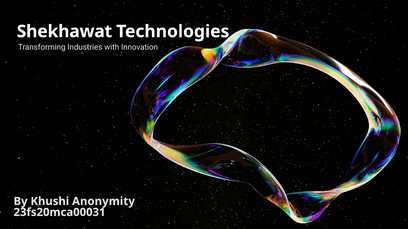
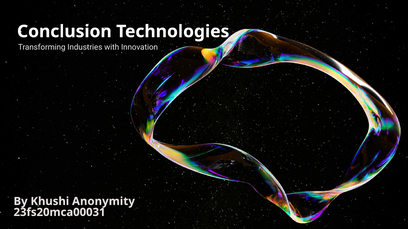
Shekhawat: Shekhawat -> Conclusion (64, 32)
